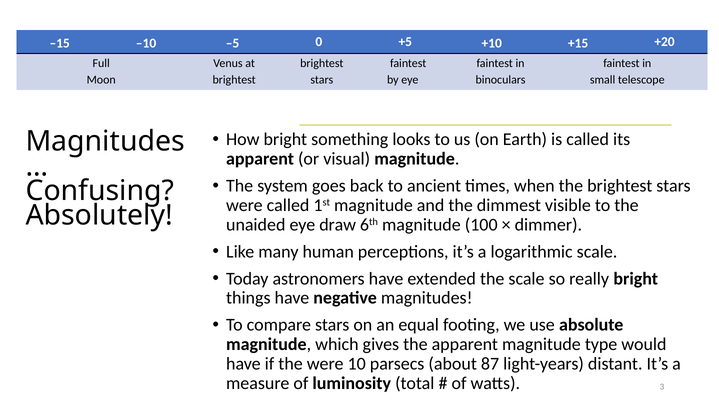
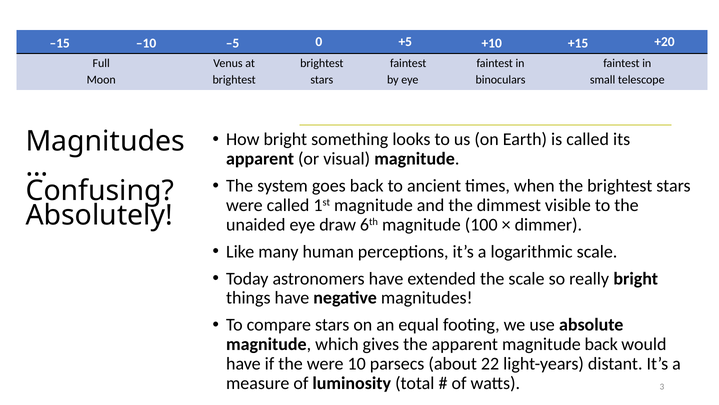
magnitude type: type -> back (601, 344)
87: 87 -> 22 (490, 363)
